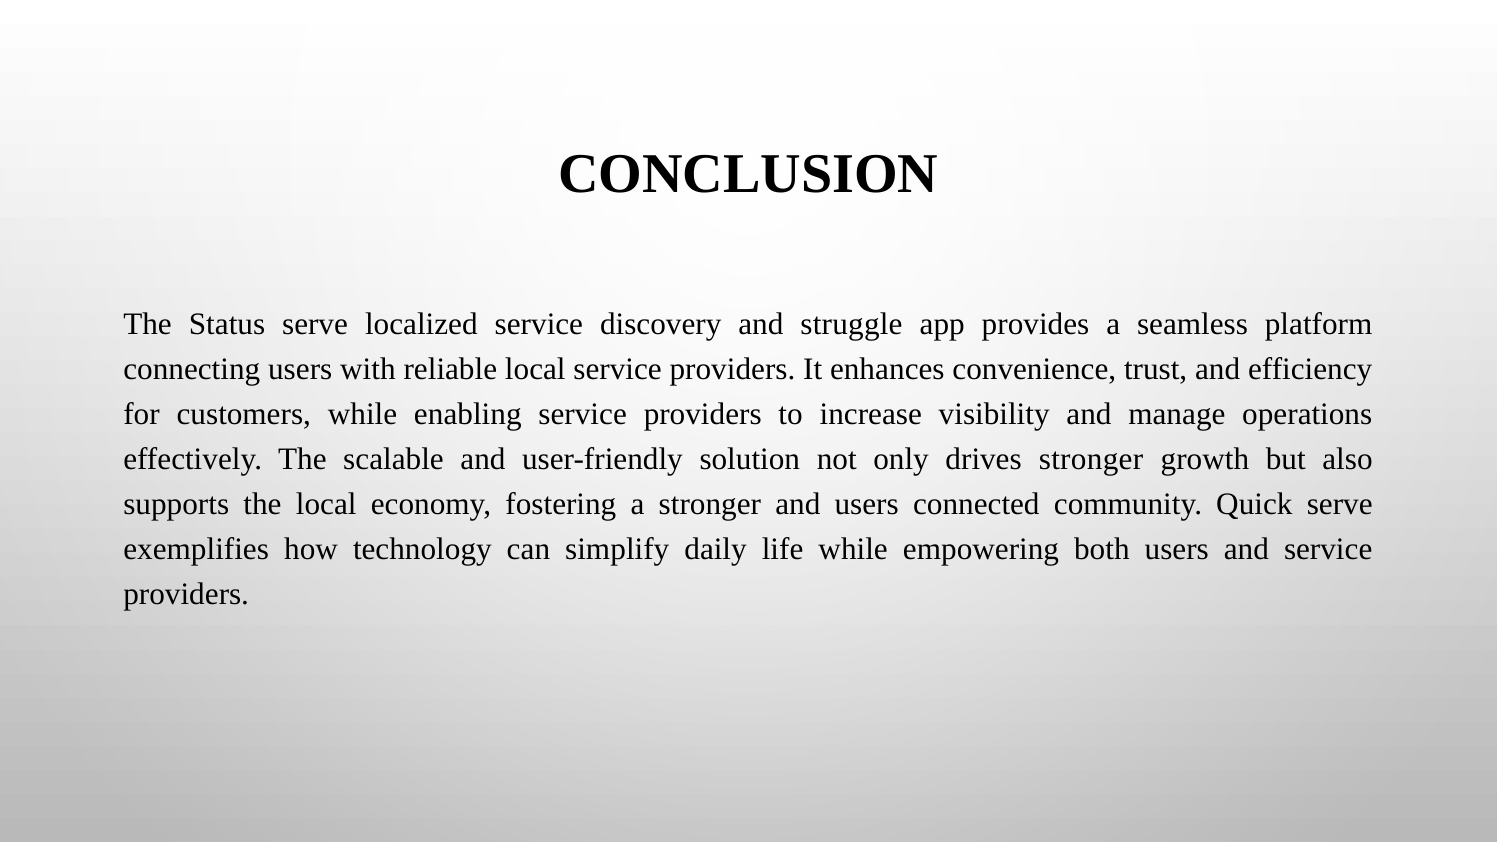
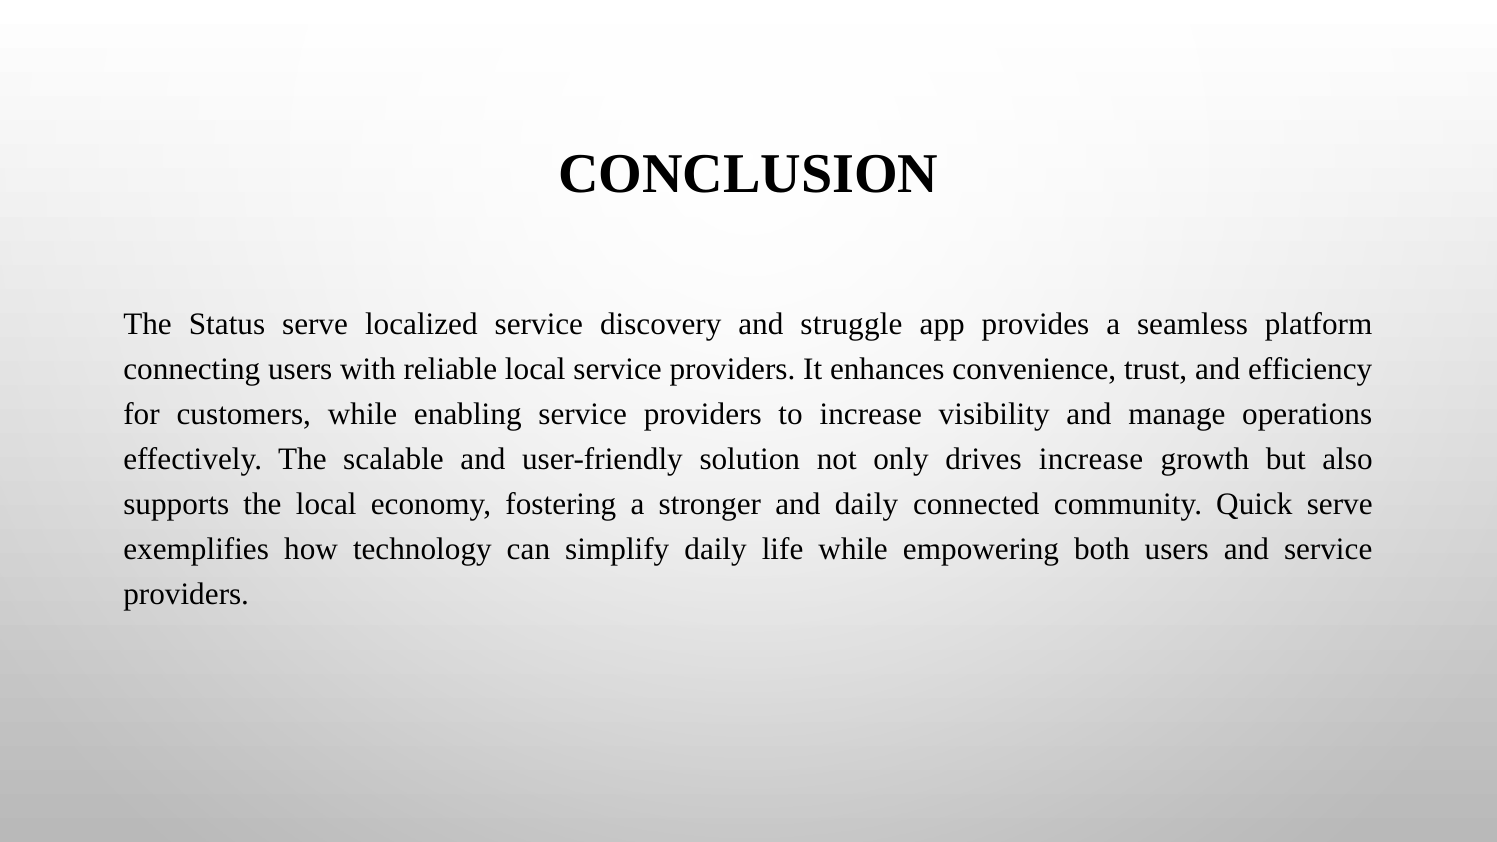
drives stronger: stronger -> increase (1091, 460)
and users: users -> daily (867, 504)
